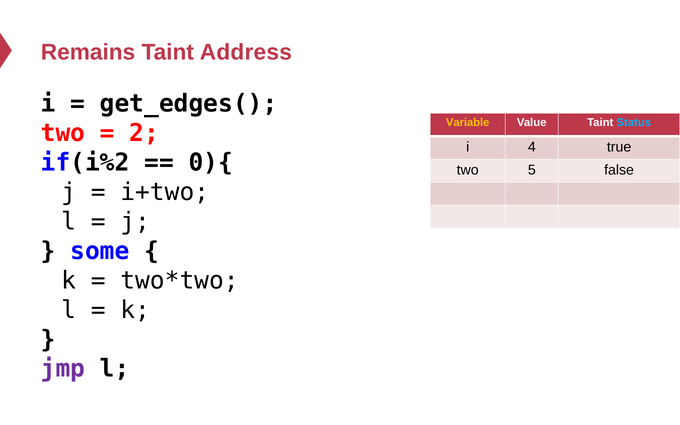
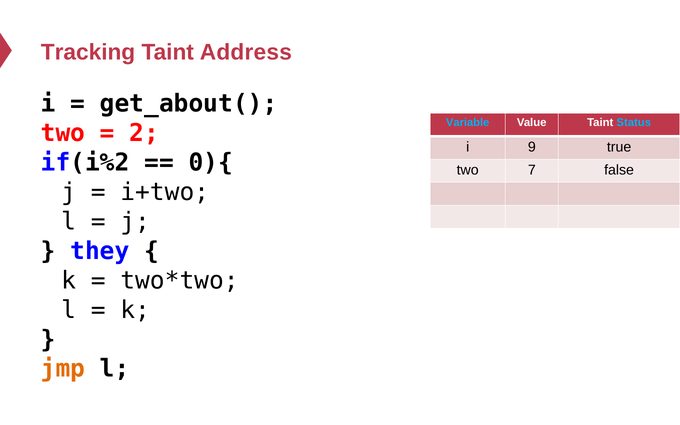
Remains: Remains -> Tracking (88, 52)
get_edges(: get_edges( -> get_about( (189, 104)
Variable colour: yellow -> light blue (468, 123)
4: 4 -> 9 (532, 147)
5: 5 -> 7 (532, 170)
some: some -> they (100, 251)
jmp colour: purple -> orange (63, 369)
